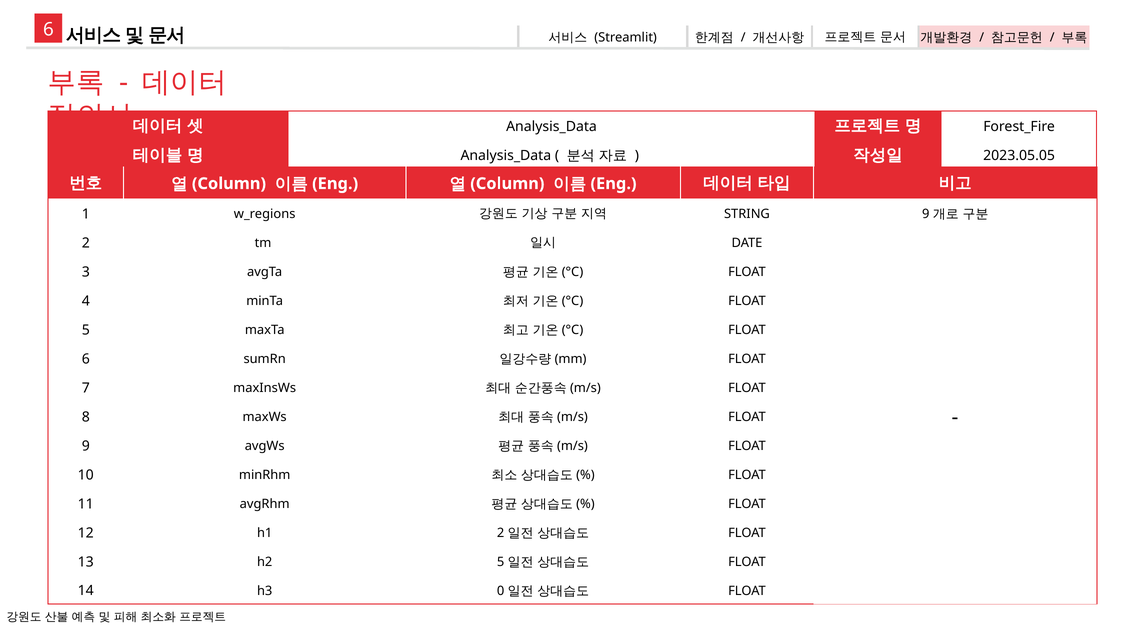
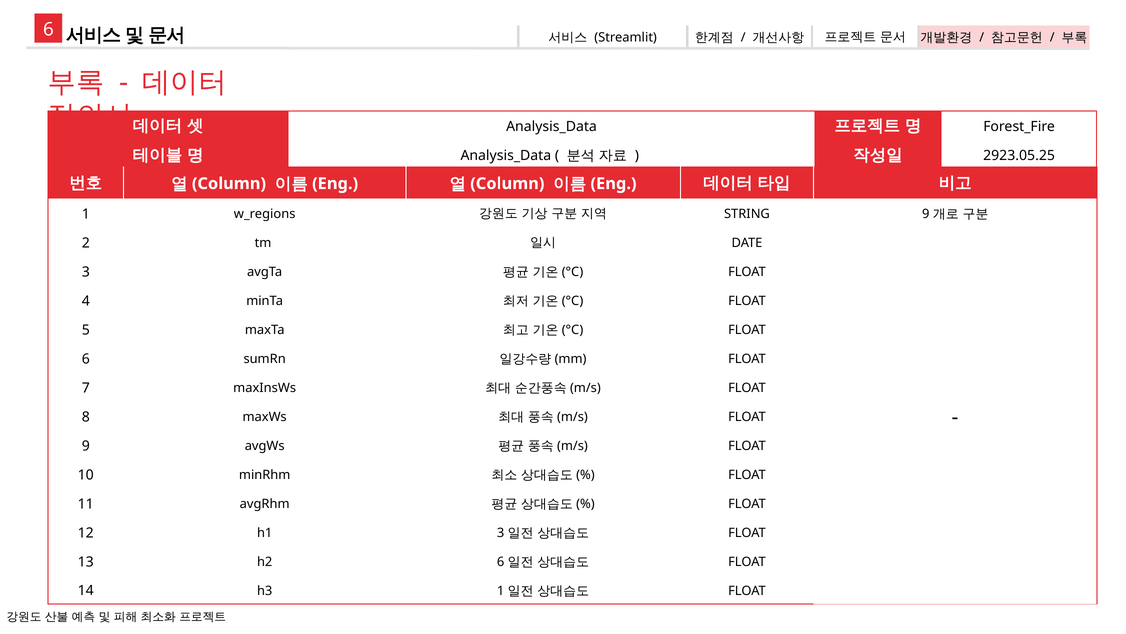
2023.05.05: 2023.05.05 -> 2923.05.25 (1019, 156)
h1 2: 2 -> 3 (501, 532)
h2 5: 5 -> 6 (501, 561)
h3 0: 0 -> 1 (501, 590)
